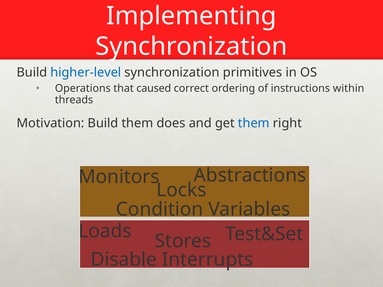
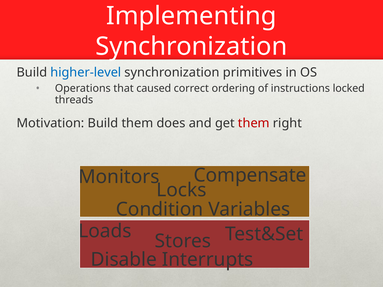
within: within -> locked (349, 88)
them colour: blue -> red (254, 123)
Abstractions: Abstractions -> Compensate (250, 175)
